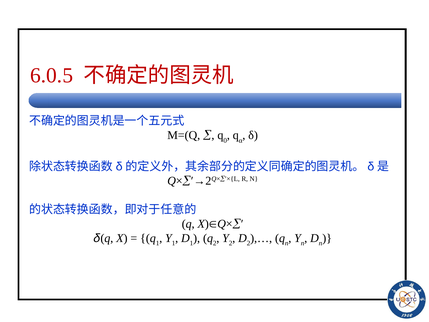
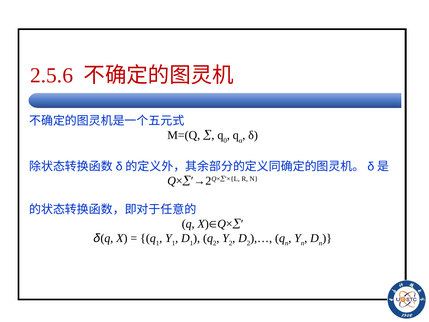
6.0.5: 6.0.5 -> 2.5.6 (52, 75)
